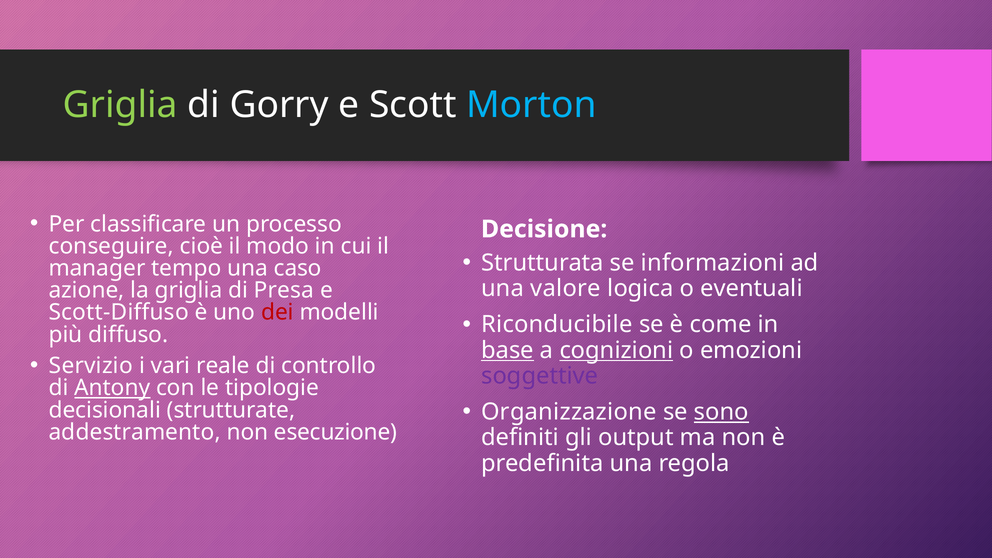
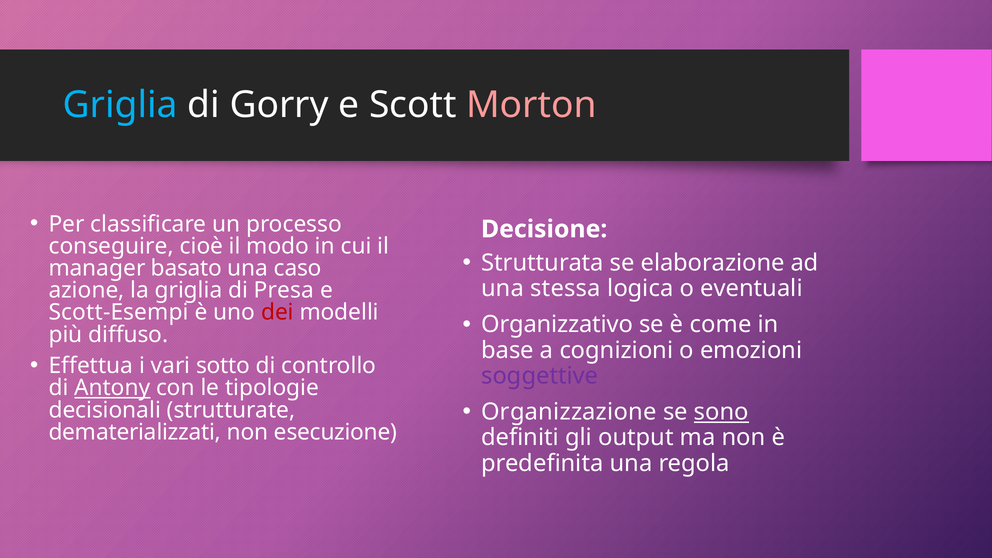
Griglia colour: light green -> light blue (120, 105)
Morton colour: light blue -> pink (531, 105)
informazioni: informazioni -> elaborazione (713, 263)
tempo: tempo -> basato (186, 268)
valore: valore -> stessa (565, 289)
Scott-Diffuso: Scott-Diffuso -> Scott-Esempi (119, 312)
Riconducibile: Riconducibile -> Organizzativo (557, 325)
base underline: present -> none (508, 350)
cognizioni underline: present -> none (616, 350)
Servizio: Servizio -> Effettua (91, 366)
reale: reale -> sotto (223, 366)
addestramento: addestramento -> dematerializzati (135, 432)
